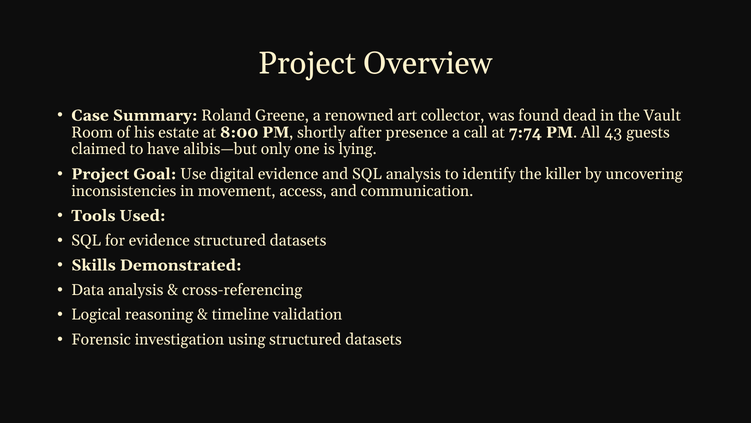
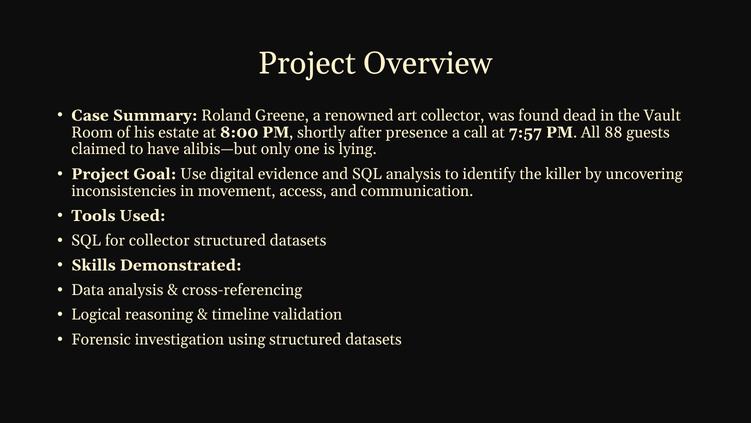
7:74: 7:74 -> 7:57 (525, 132)
43: 43 -> 88 (613, 132)
for evidence: evidence -> collector (159, 240)
